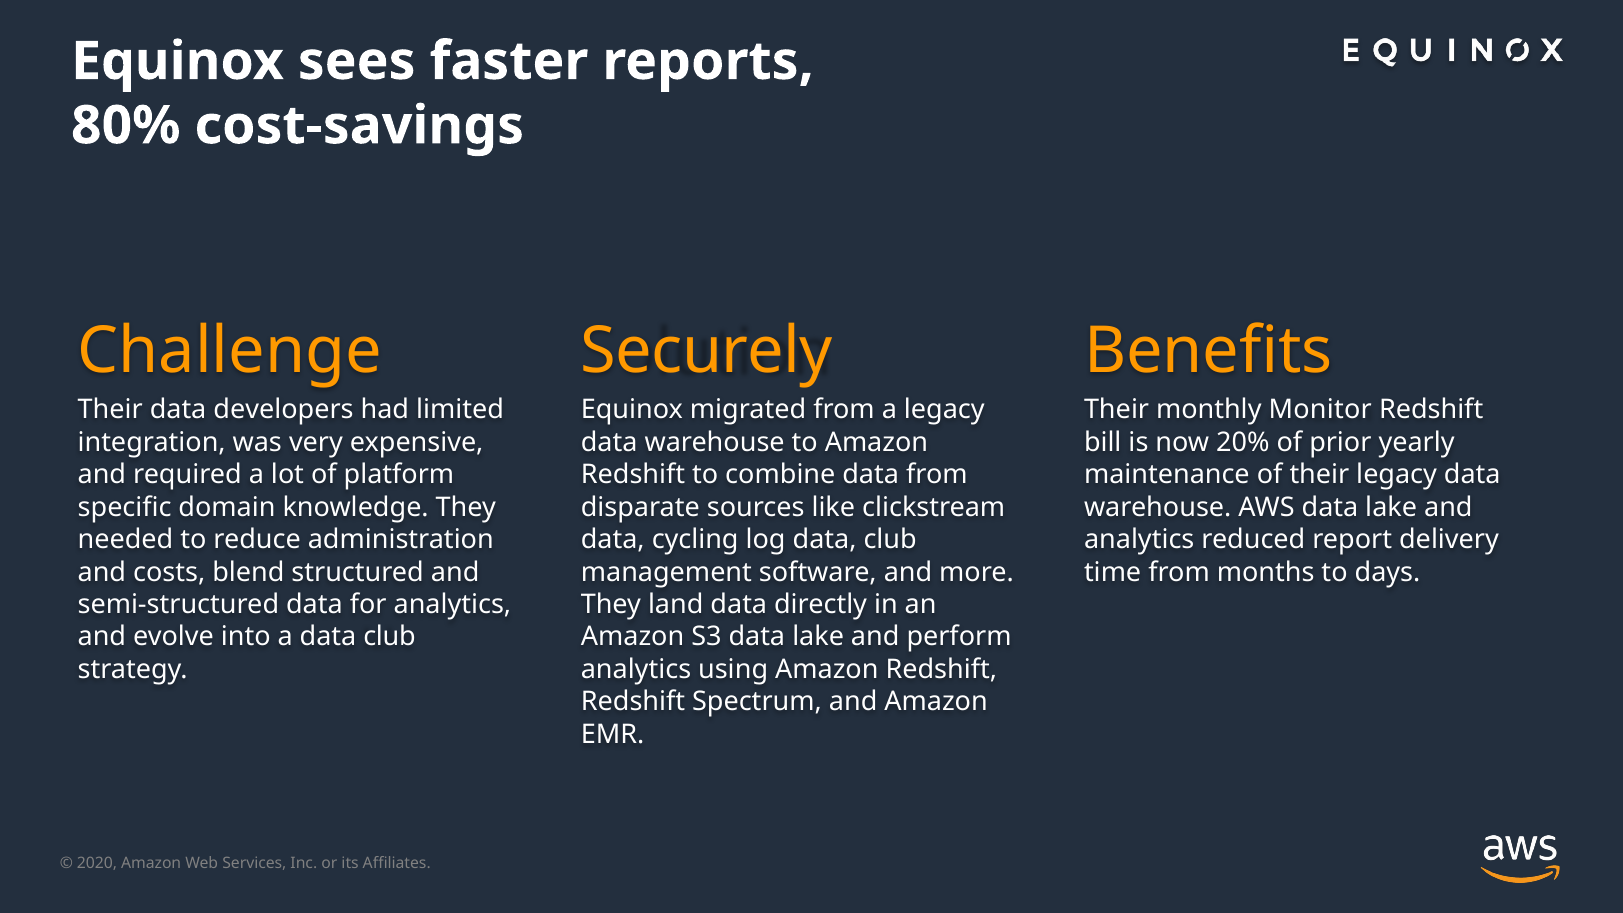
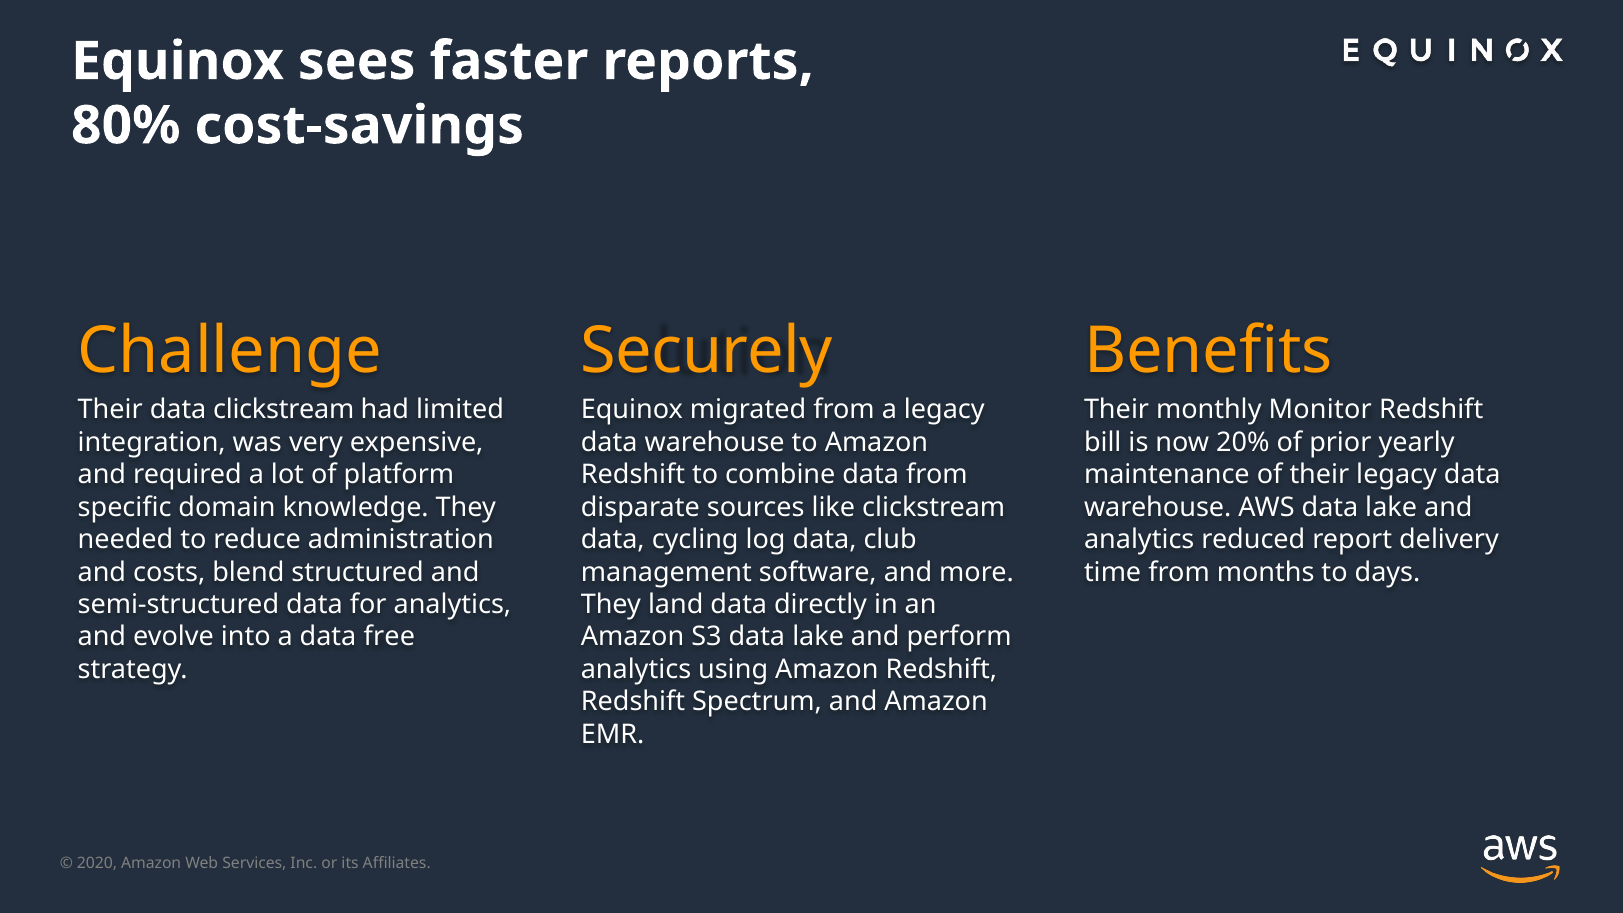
data developers: developers -> clickstream (284, 410)
a data club: club -> free (389, 637)
